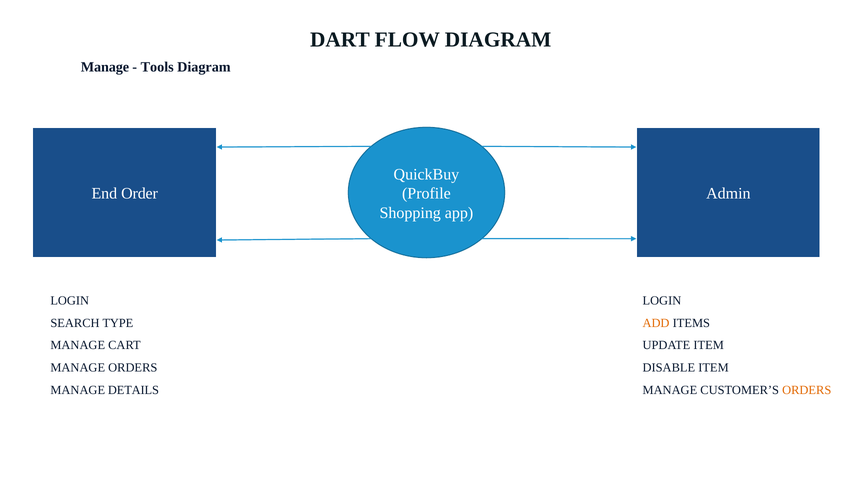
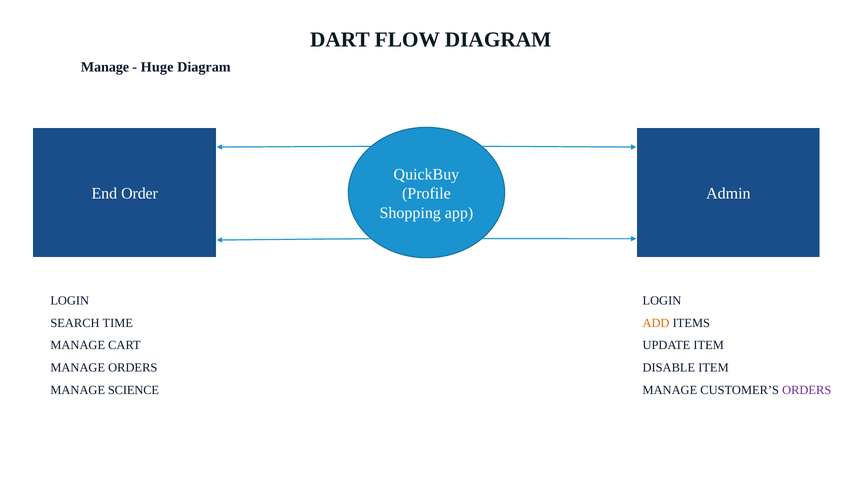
Tools: Tools -> Huge (157, 67)
TYPE: TYPE -> TIME (118, 323)
DETAILS: DETAILS -> SCIENCE (133, 390)
ORDERS colour: orange -> purple (807, 390)
